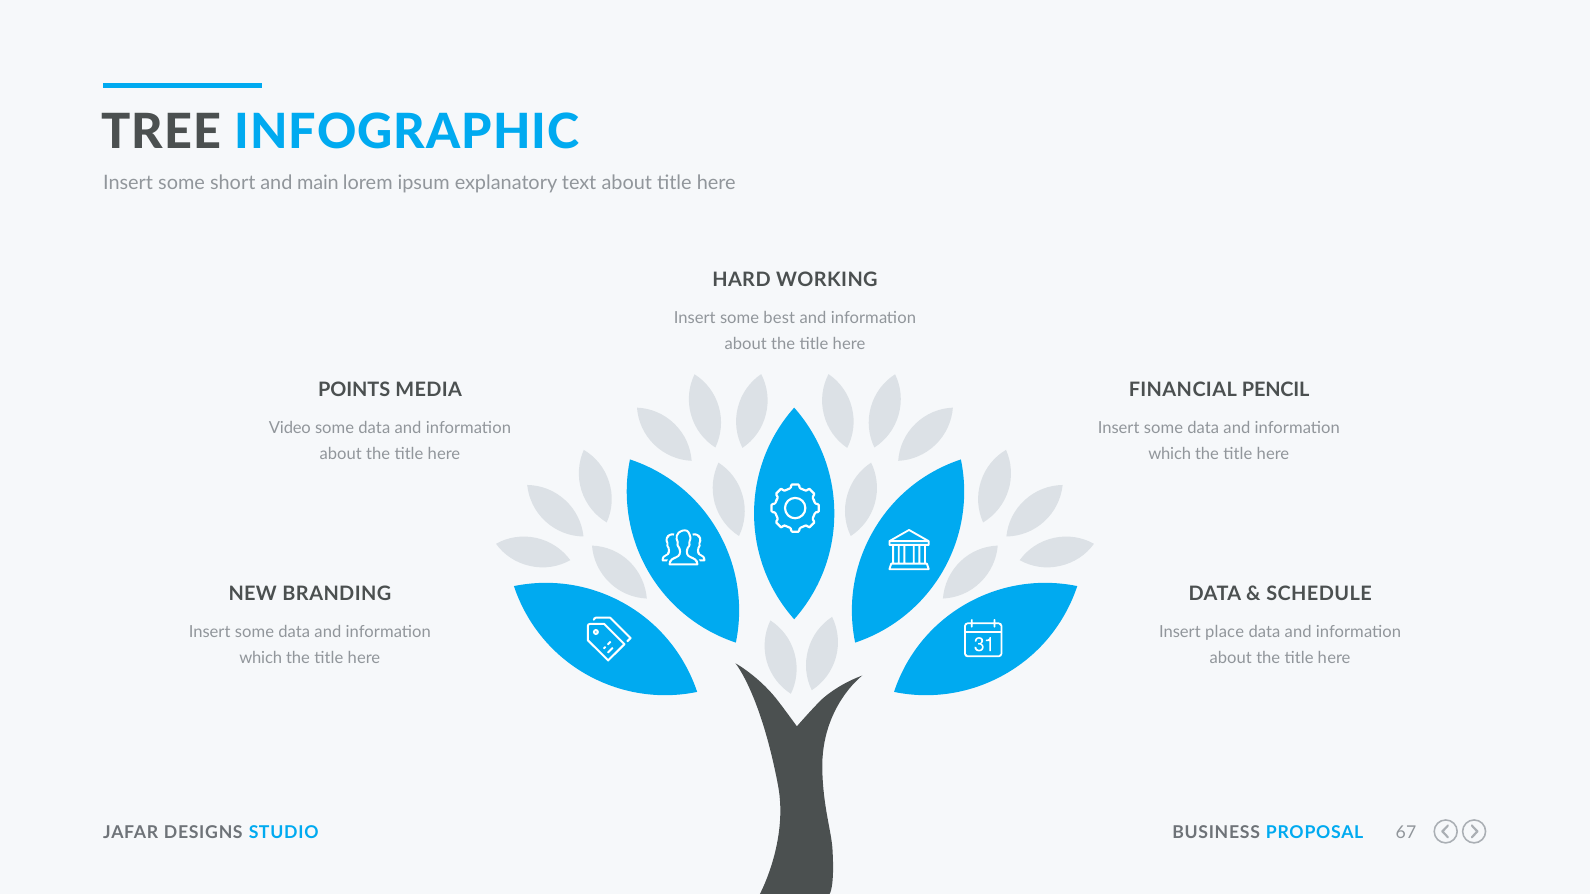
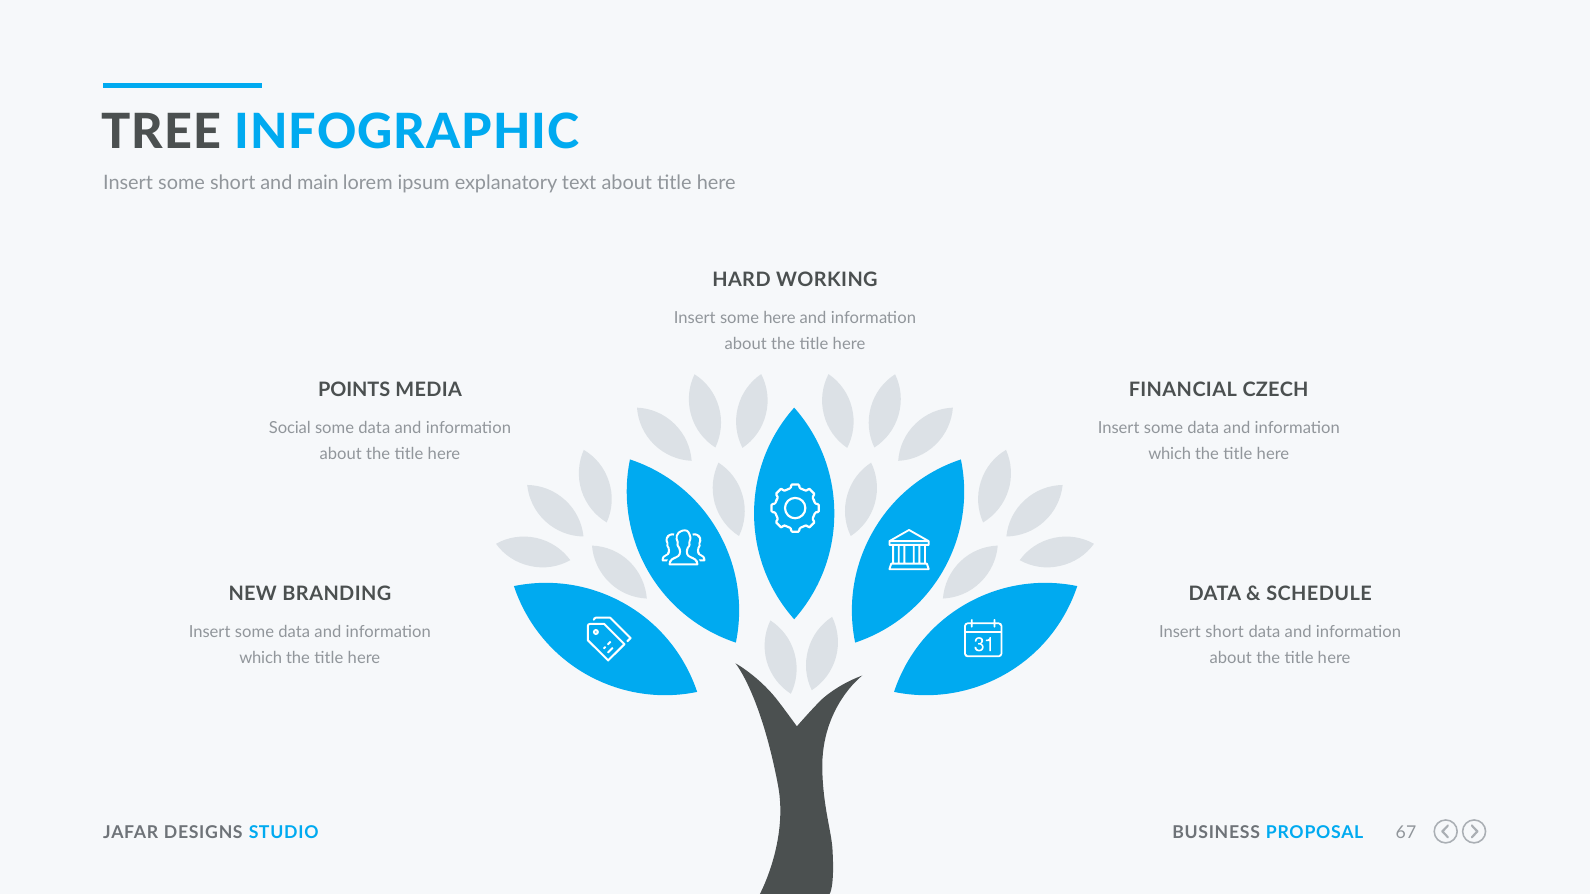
some best: best -> here (779, 318)
PENCIL: PENCIL -> CZECH (1275, 390)
Video: Video -> Social (290, 428)
Insert place: place -> short (1225, 632)
